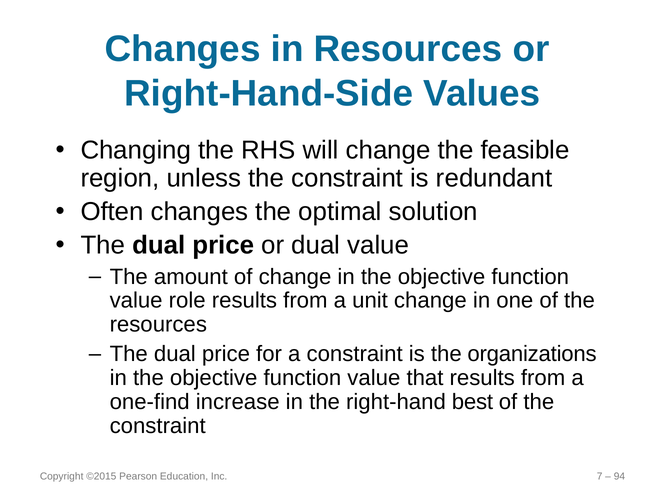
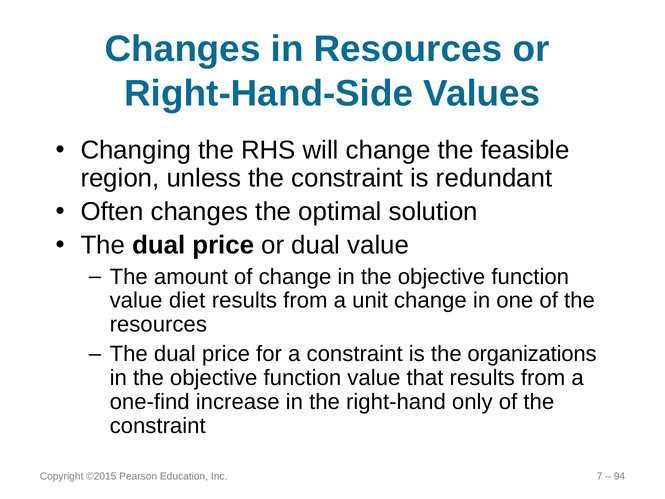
role: role -> diet (187, 300)
best: best -> only (472, 402)
